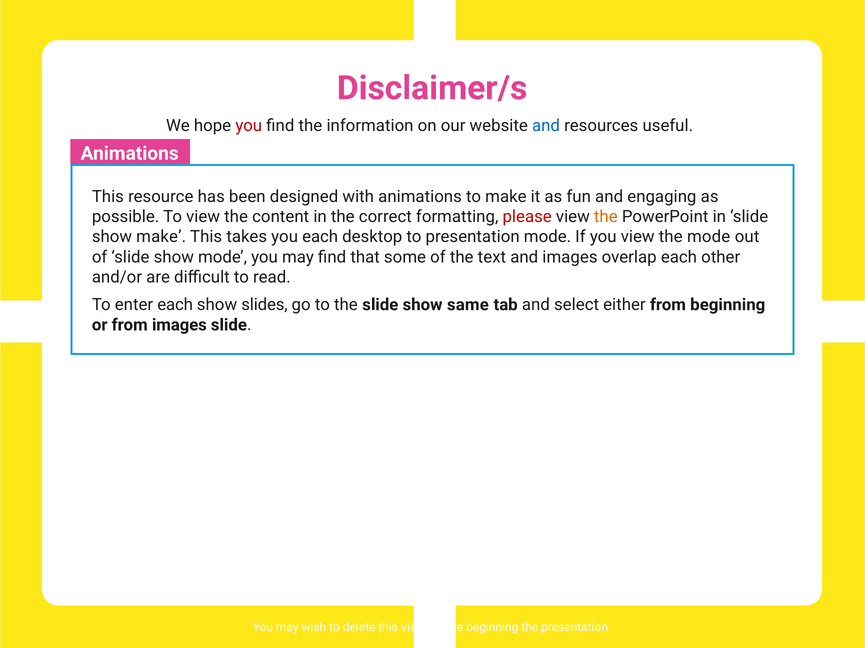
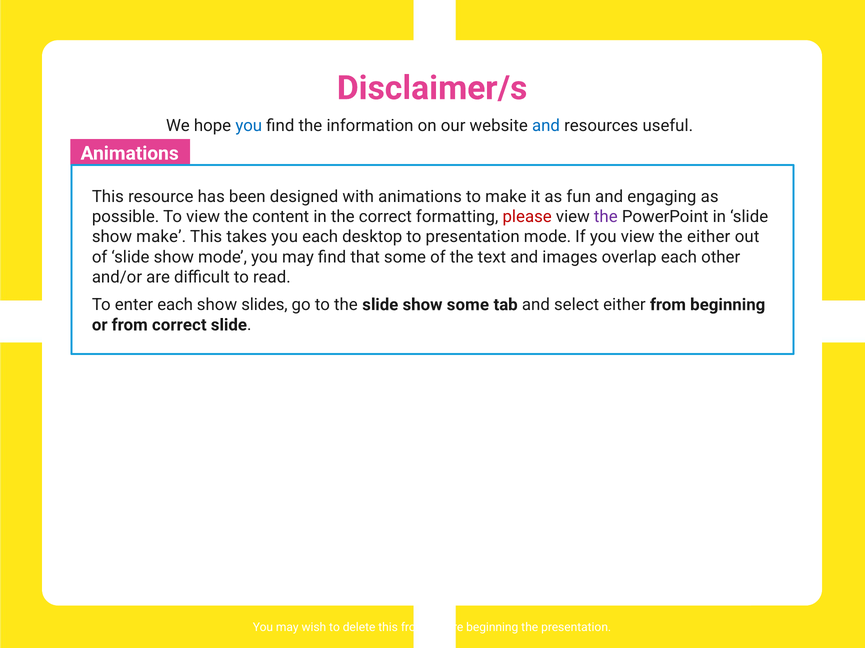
you colour: red -> blue (249, 126)
the colour: orange -> purple (606, 217)
the mode: mode -> either (709, 237)
show same: same -> some (468, 305)
from images: images -> correct (179, 325)
this view: view -> from (414, 628)
